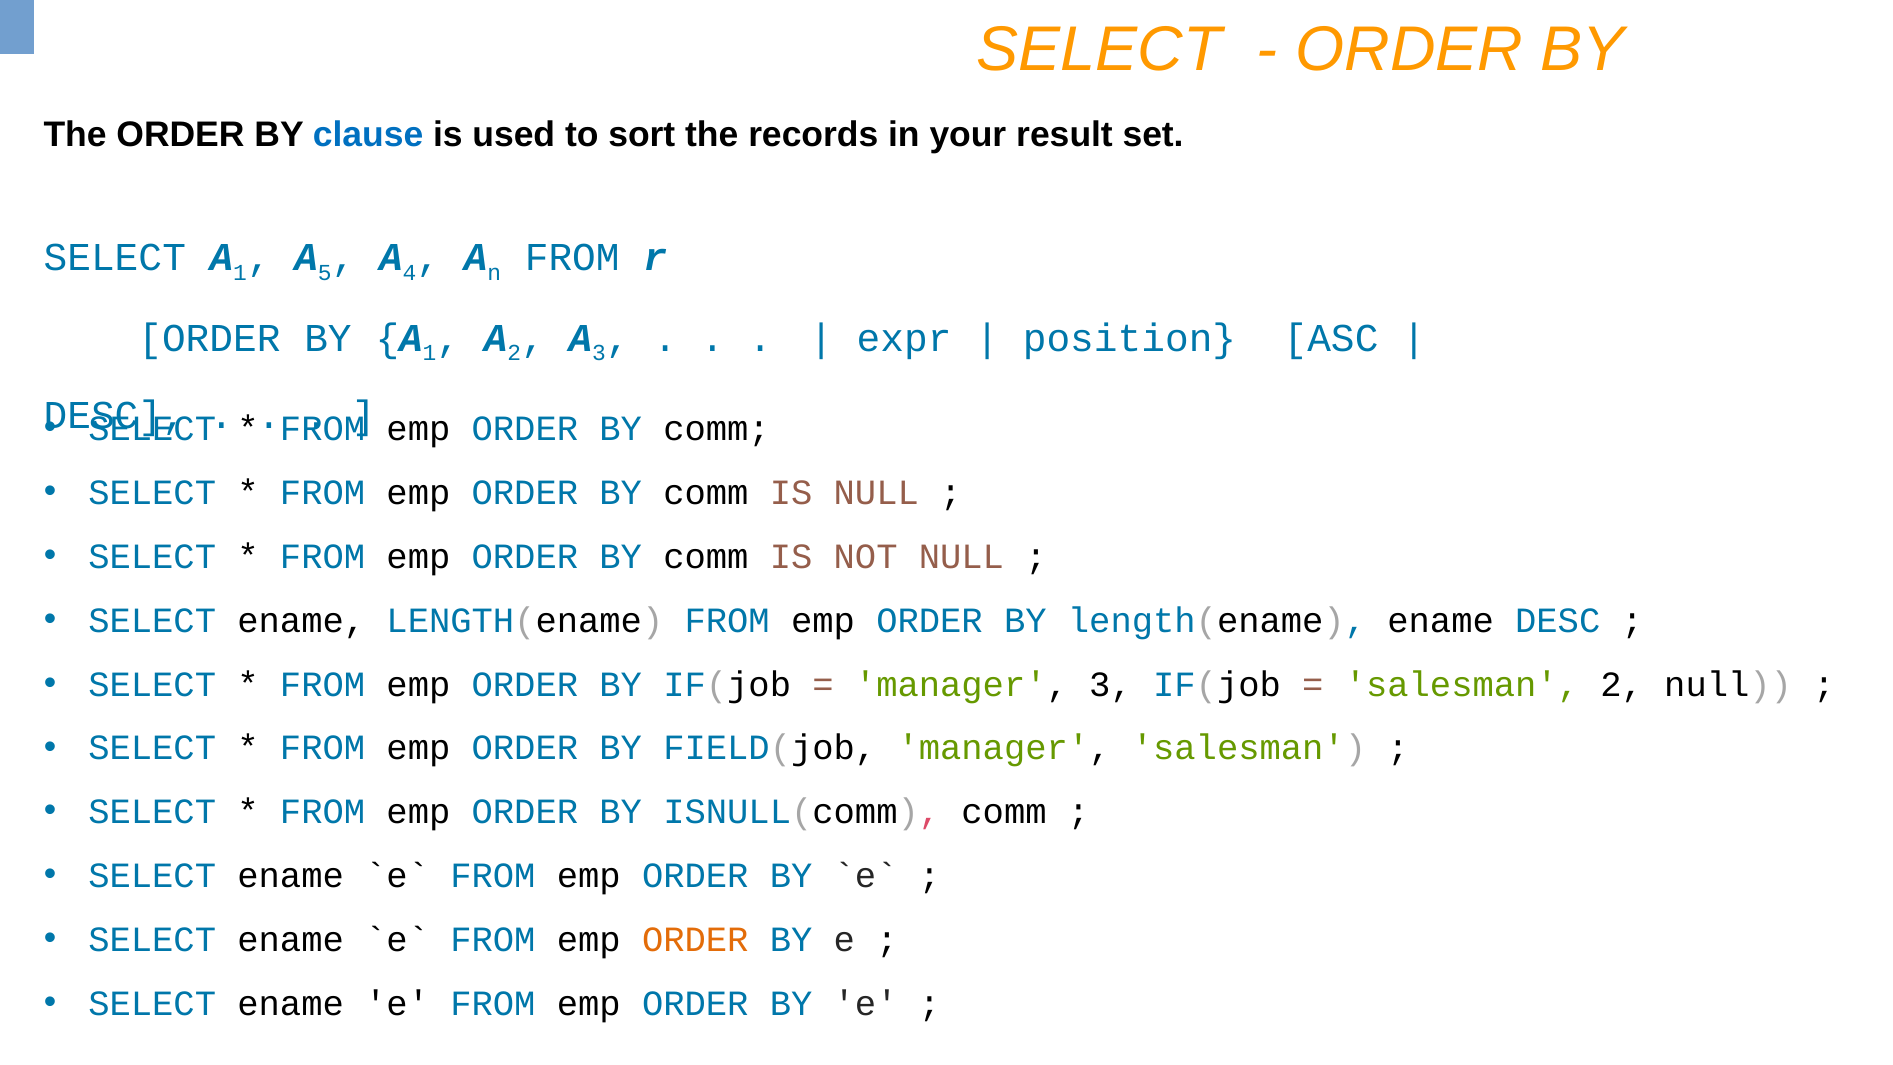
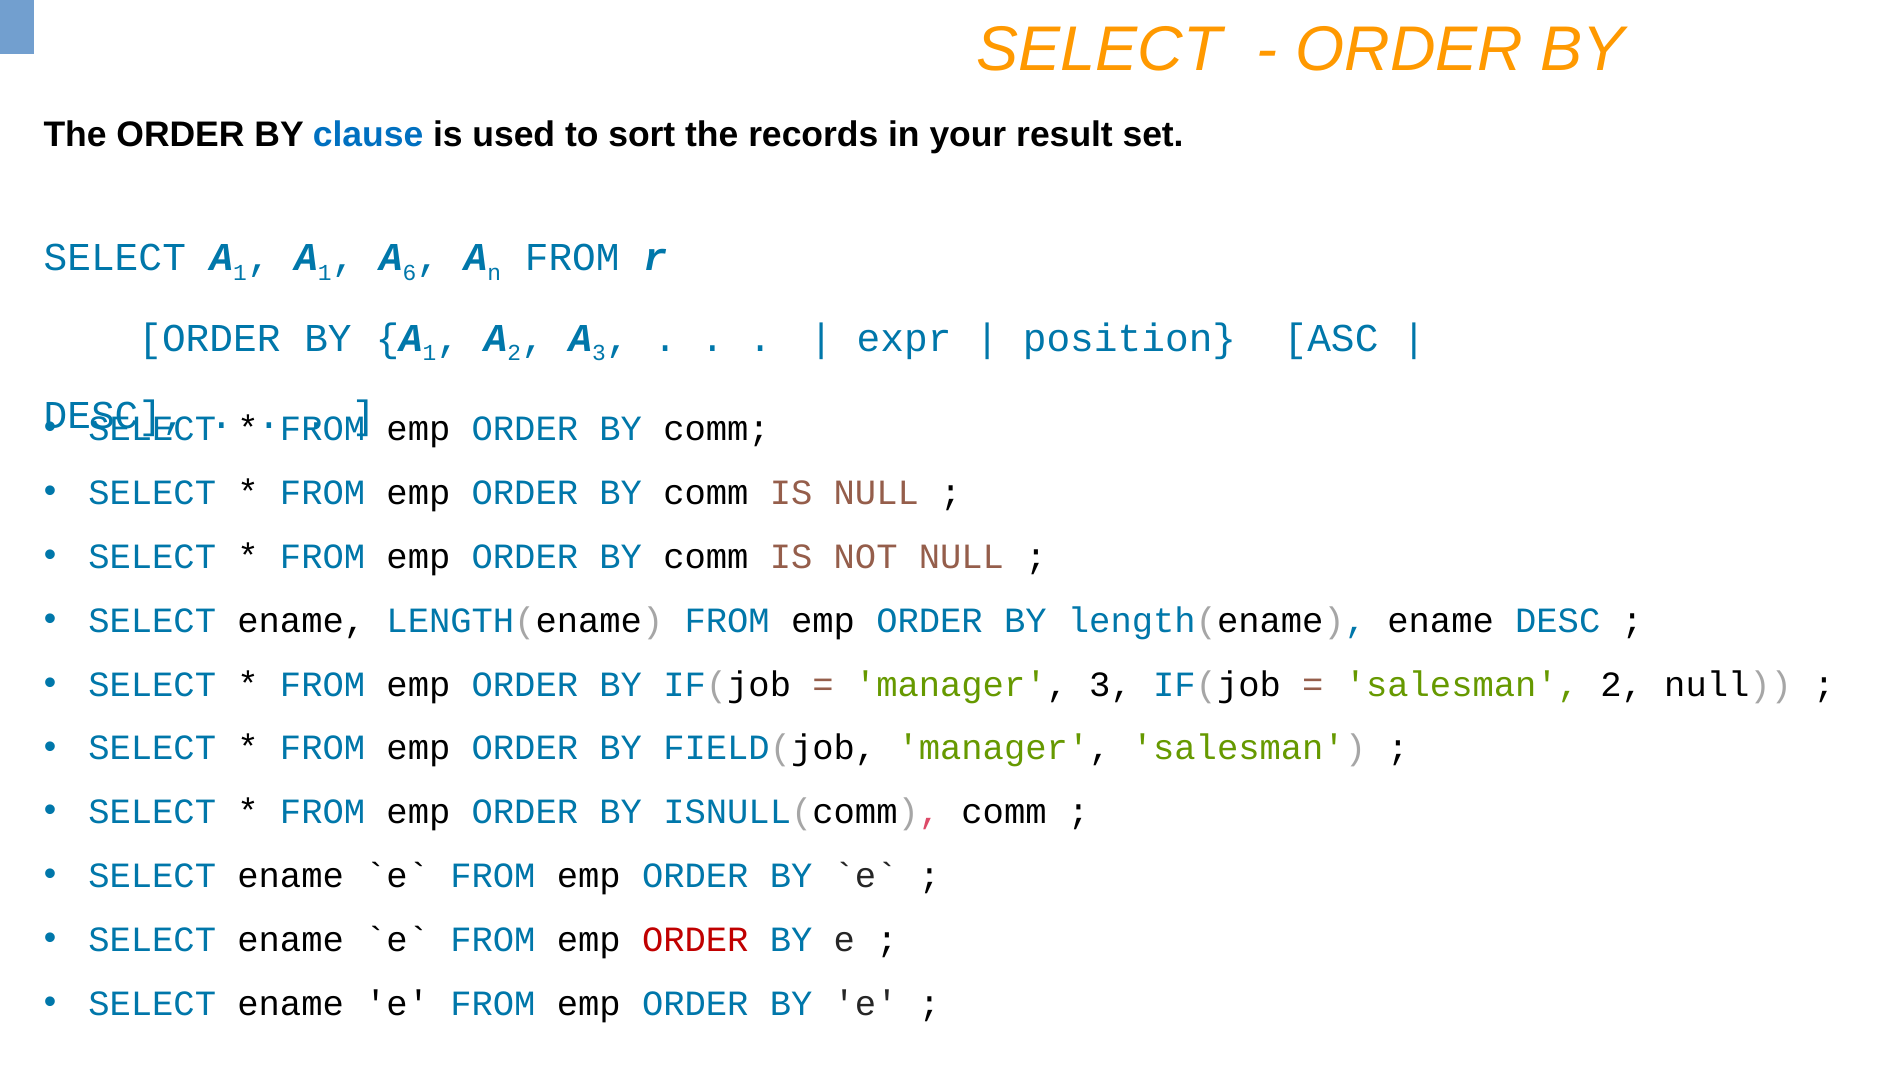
5: 5 -> 1 (325, 273)
4: 4 -> 6 (410, 273)
ORDER colour: orange -> red (695, 940)
